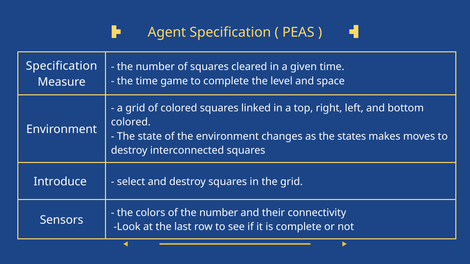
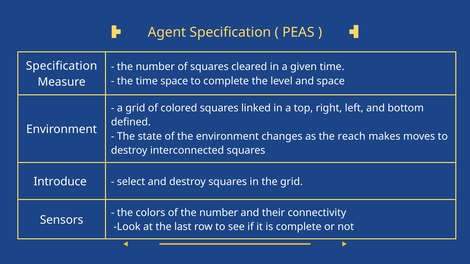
time game: game -> space (174, 81)
colored: colored -> defined (131, 122)
states: states -> reach (352, 136)
